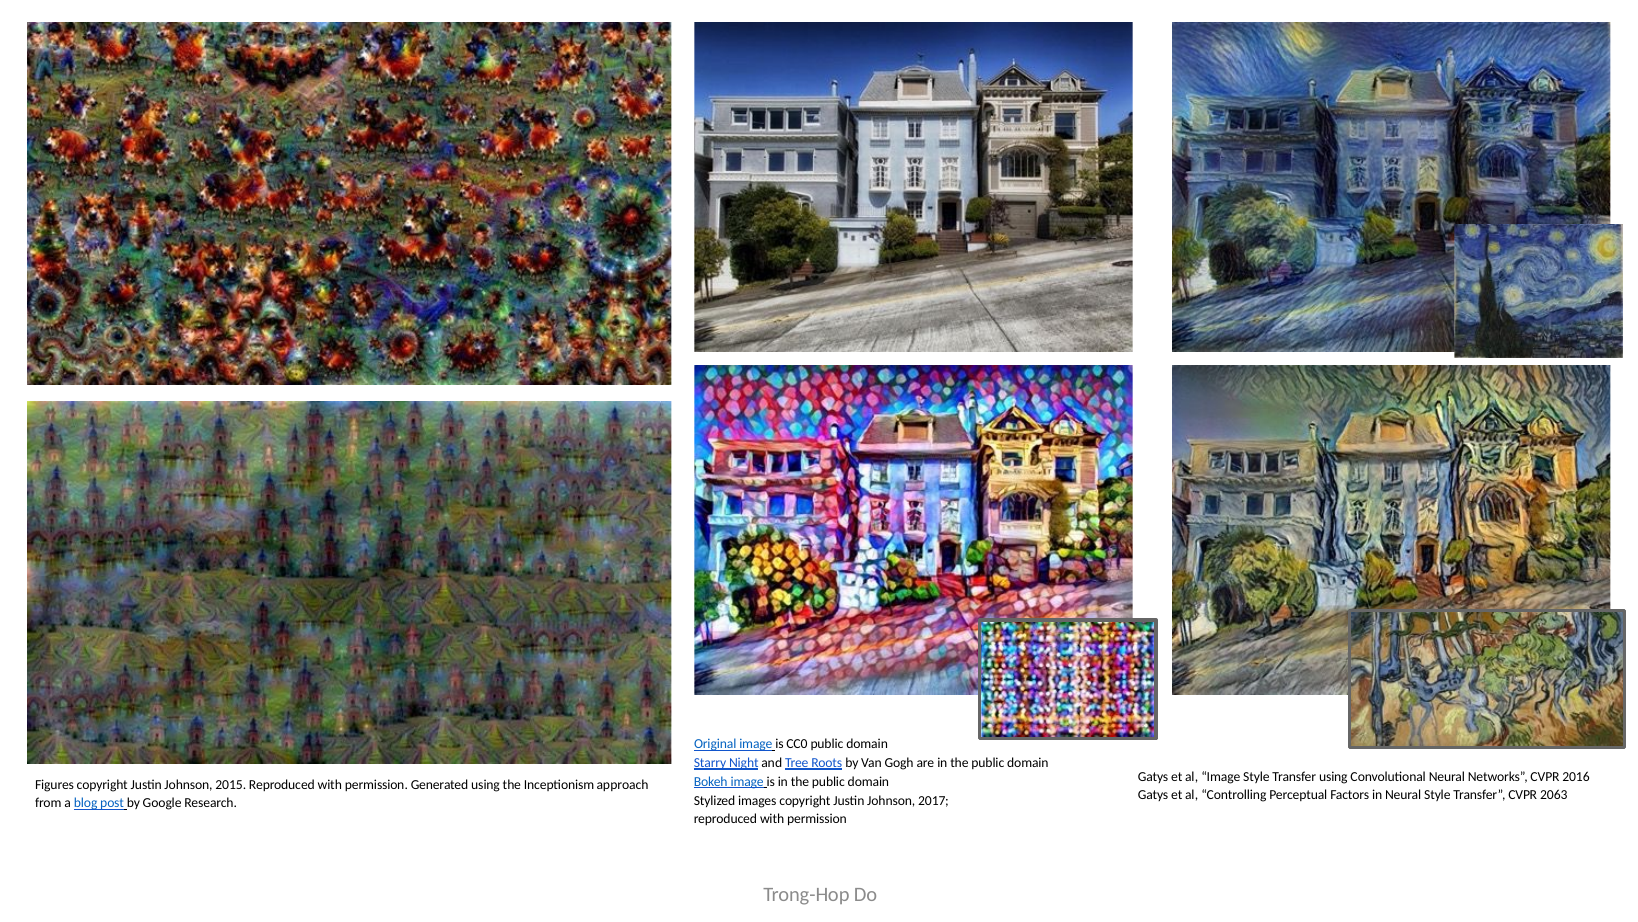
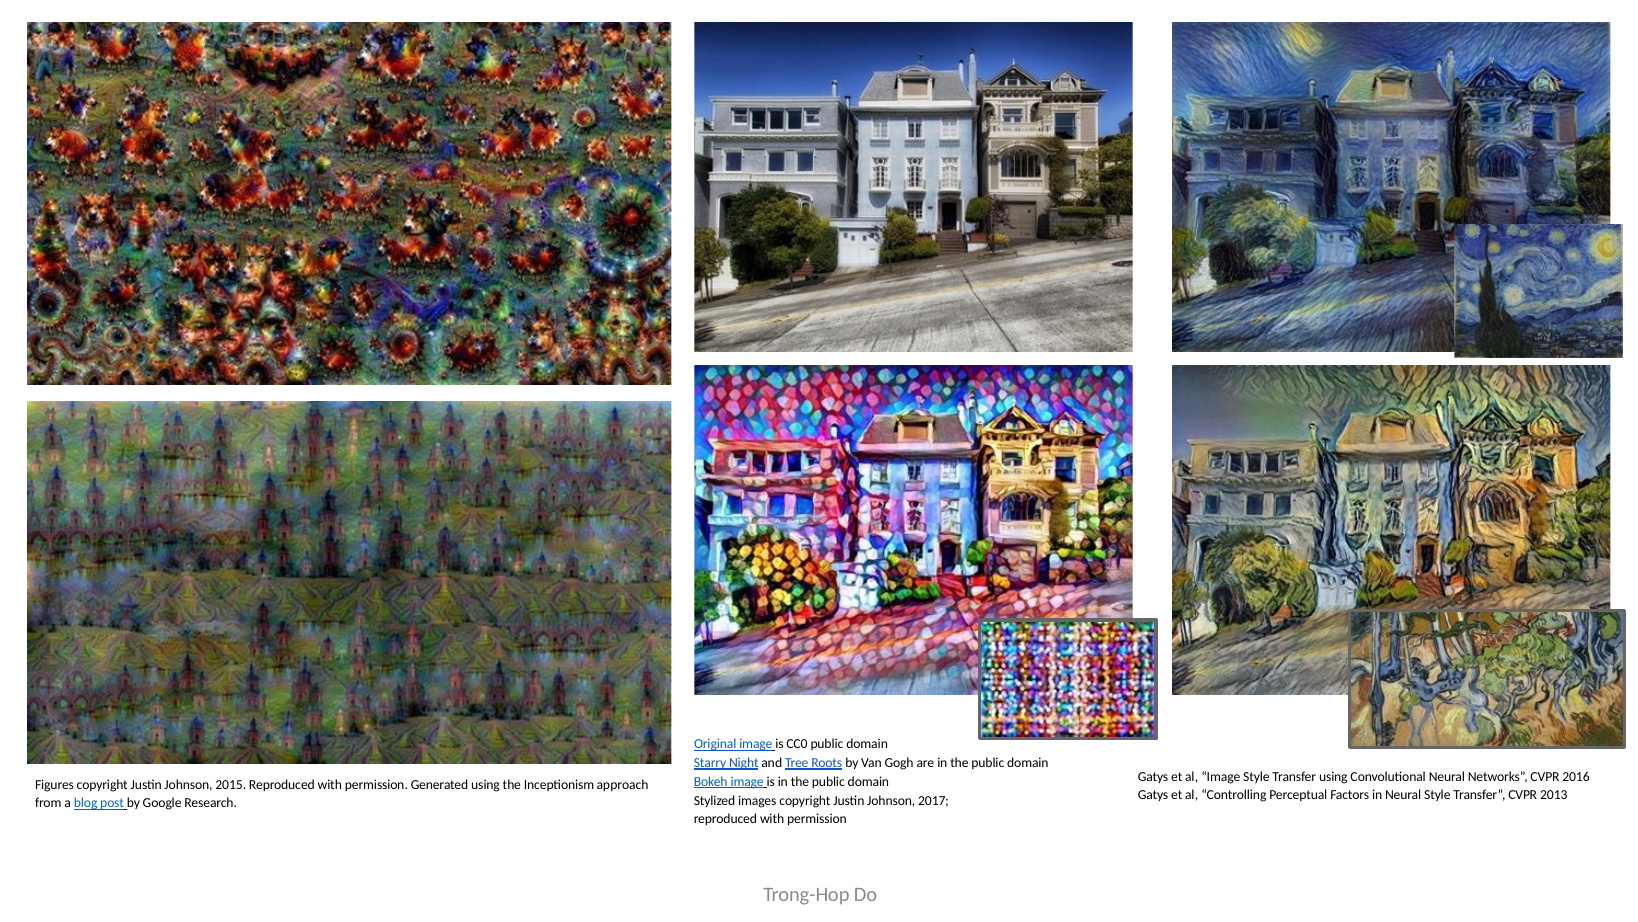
2063: 2063 -> 2013 (1554, 795)
